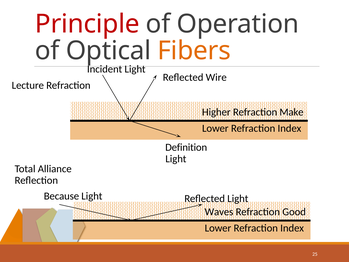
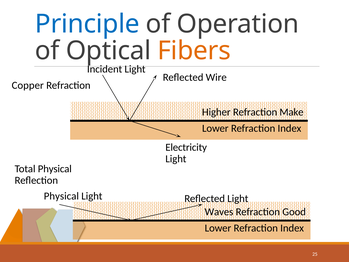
Principle colour: red -> blue (87, 24)
Lecture: Lecture -> Copper (28, 85)
Definition: Definition -> Electricity (186, 147)
Total Alliance: Alliance -> Physical (55, 169)
Because: Because -> Physical (61, 196)
